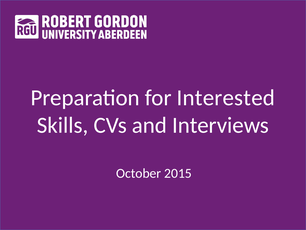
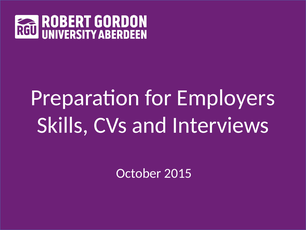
Interested: Interested -> Employers (226, 97)
